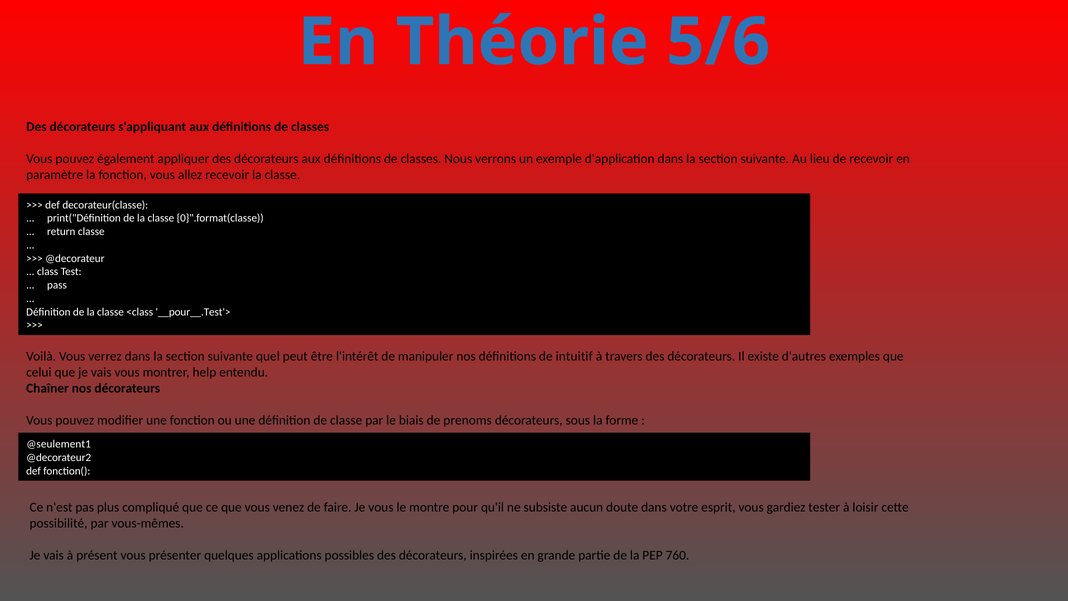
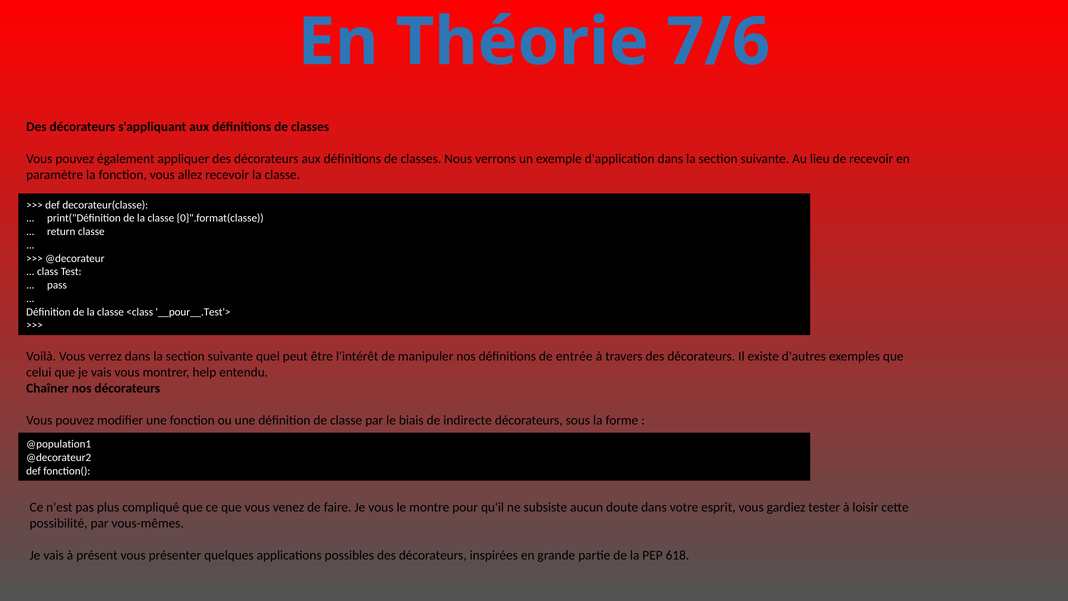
5/6: 5/6 -> 7/6 (718, 42)
intuitif: intuitif -> entrée (574, 356)
prenoms: prenoms -> indirecte (468, 420)
@seulement1: @seulement1 -> @population1 (59, 444)
760: 760 -> 618 (677, 555)
